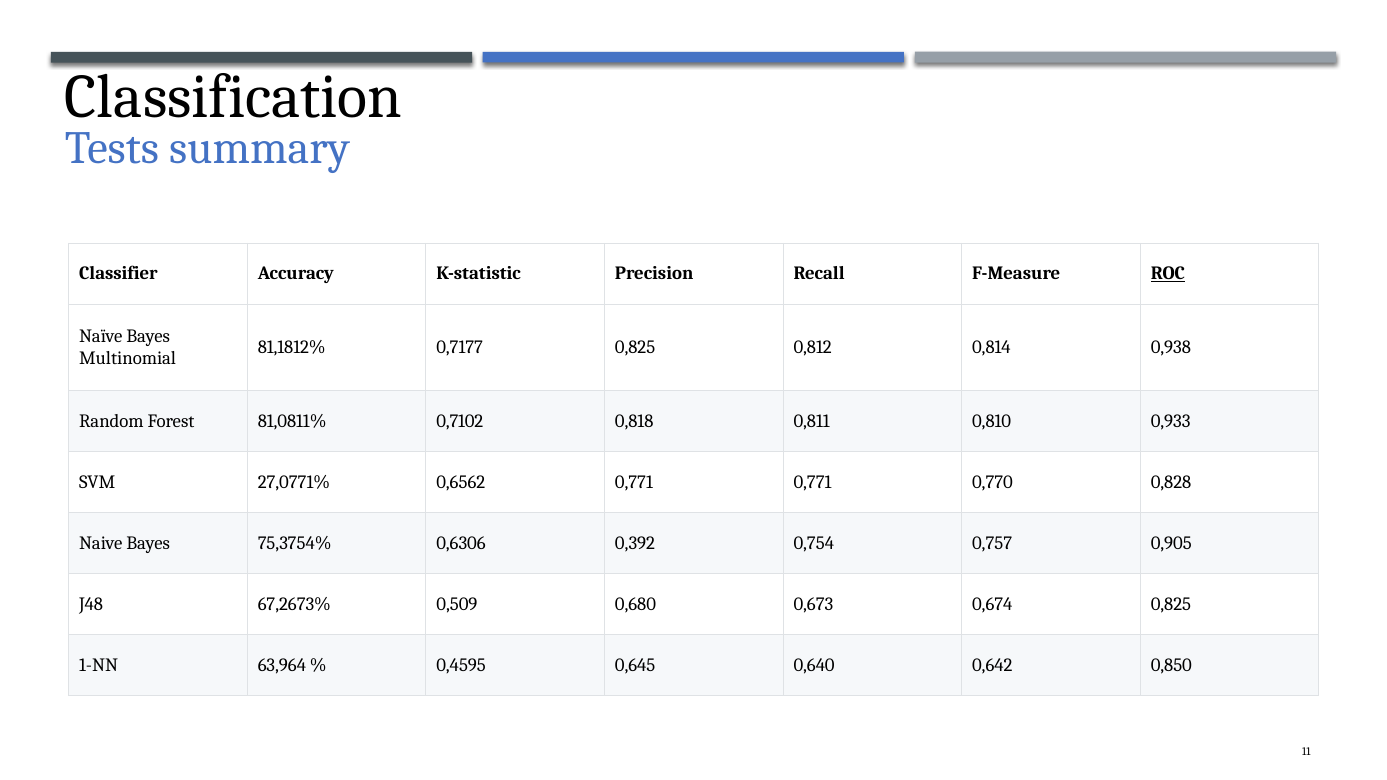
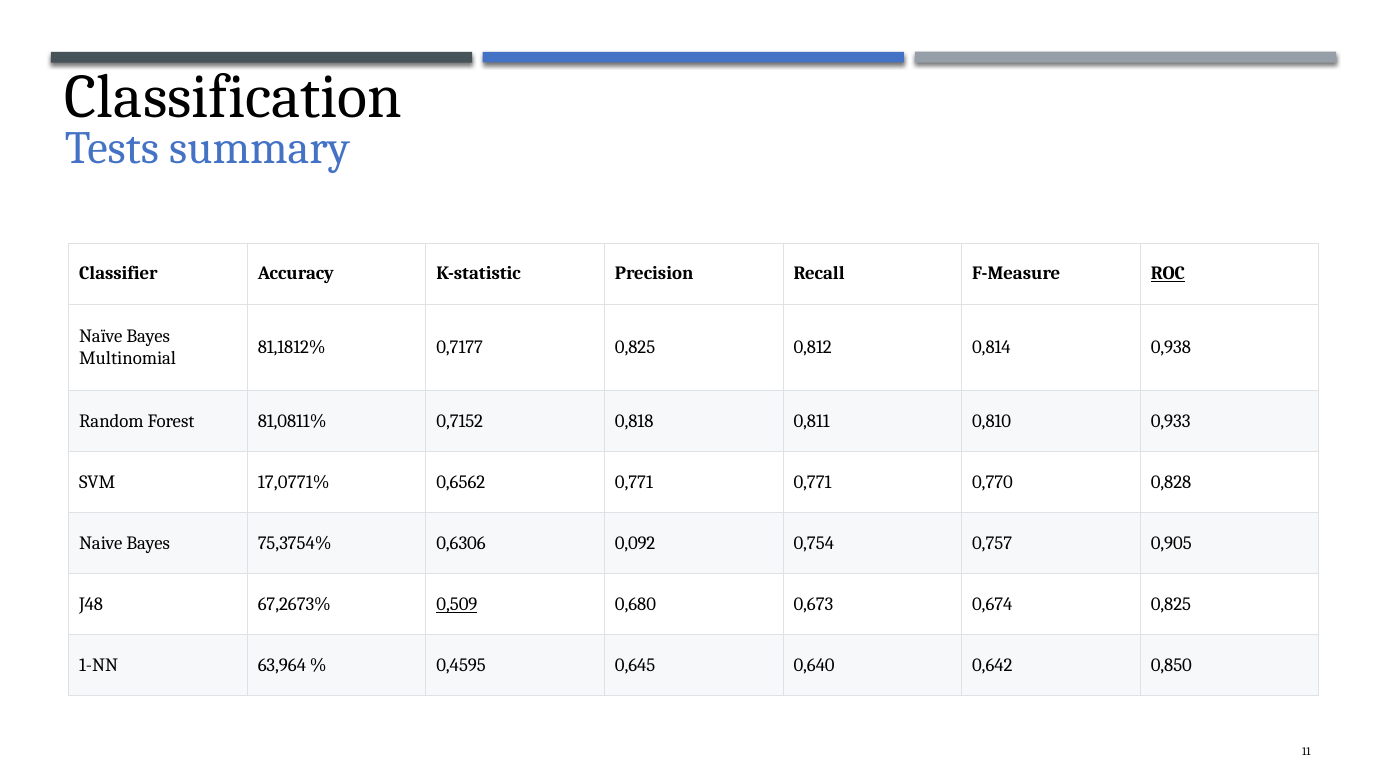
0,7102: 0,7102 -> 0,7152 (460, 421)
27,0771%: 27,0771% -> 17,0771% (294, 482)
0,392: 0,392 -> 0,092 (635, 543)
0,509 underline: none -> present (457, 604)
